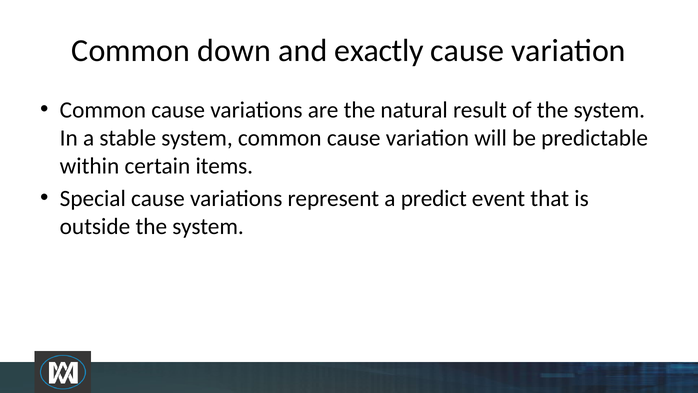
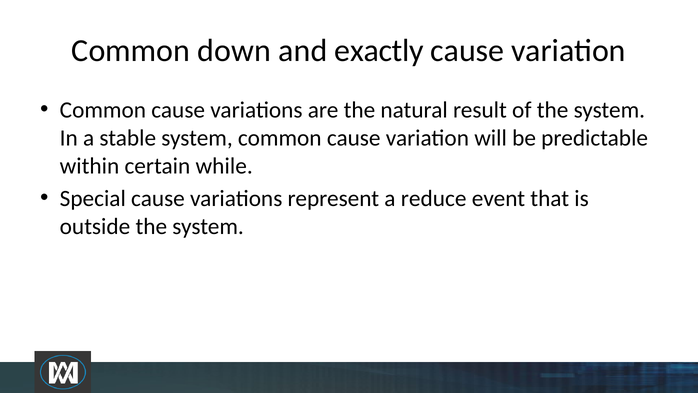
items: items -> while (224, 166)
predict: predict -> reduce (434, 198)
